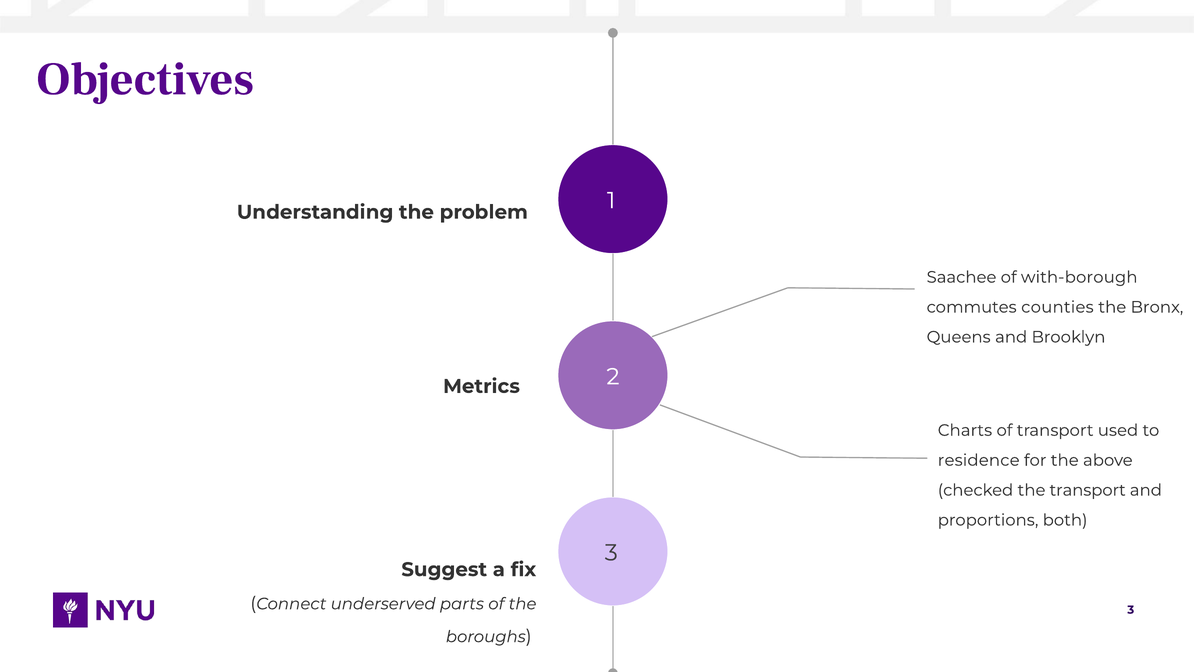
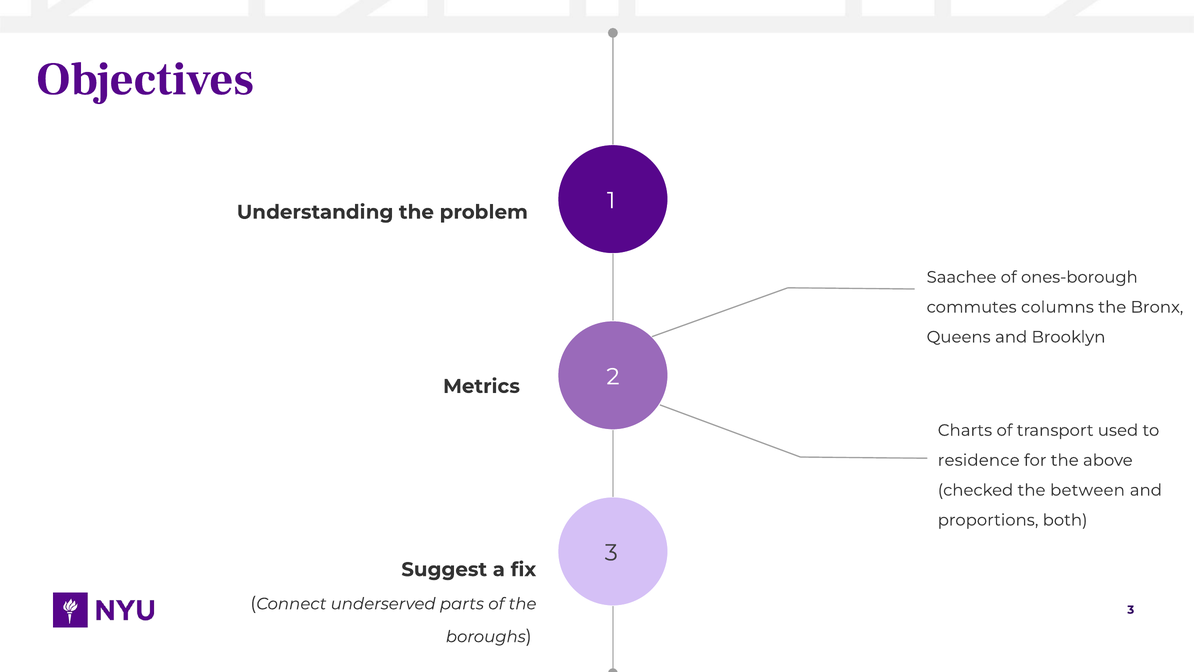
with-borough: with-borough -> ones-borough (1079, 277)
counties: counties -> columns (1057, 307)
the transport: transport -> between (1087, 490)
